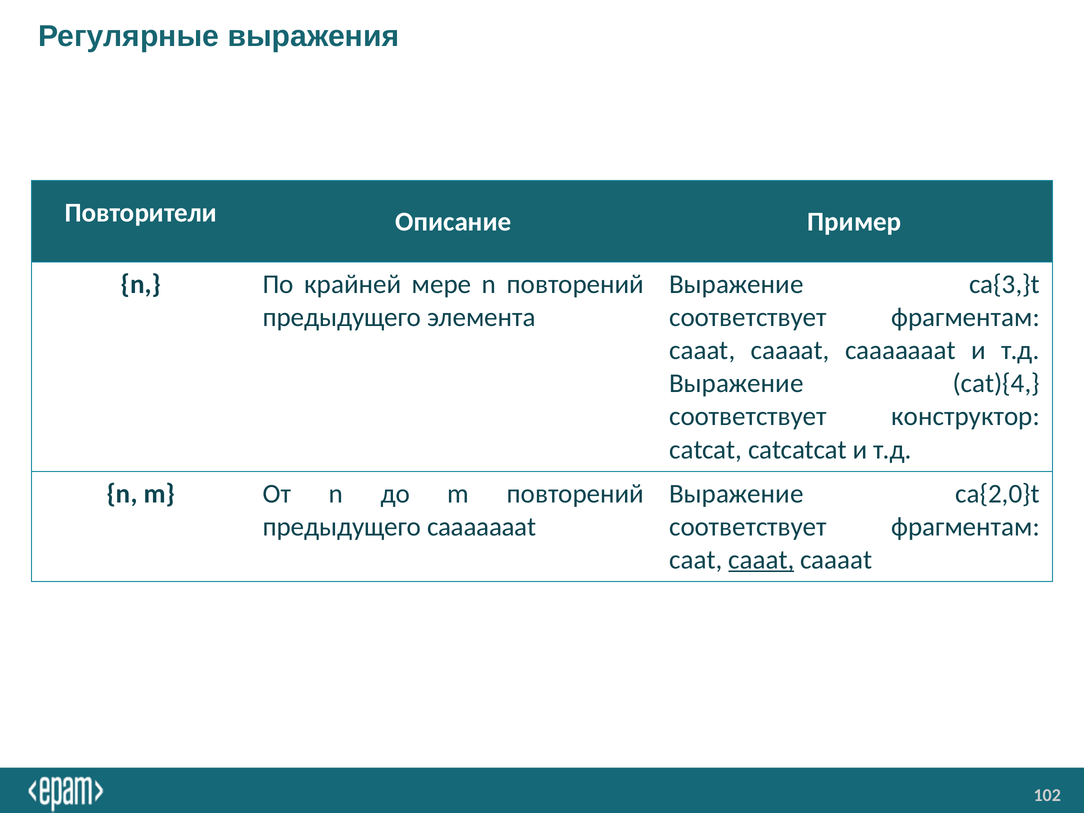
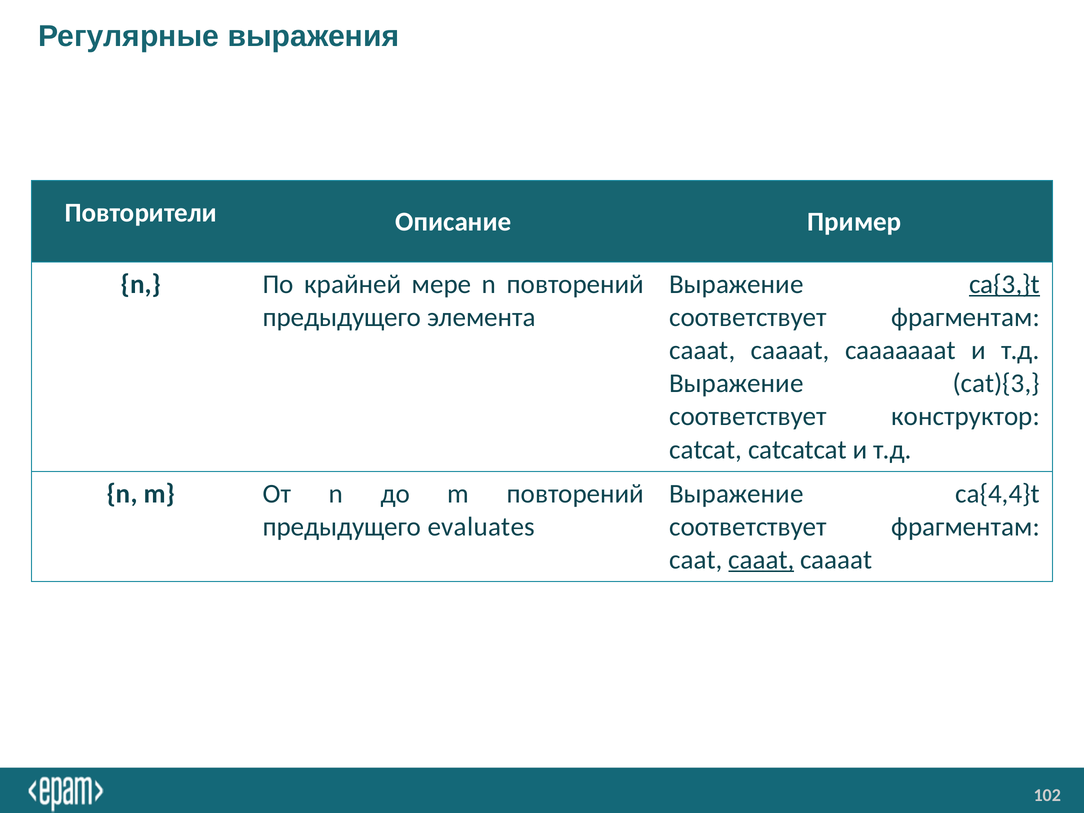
ca{3,}t underline: none -> present (1004, 284)
cat){4: cat){4 -> cat){3 (996, 383)
ca{2,0}t: ca{2,0}t -> ca{4,4}t (998, 494)
предыдущего caaaaaaat: caaaaaaat -> evaluates (481, 527)
